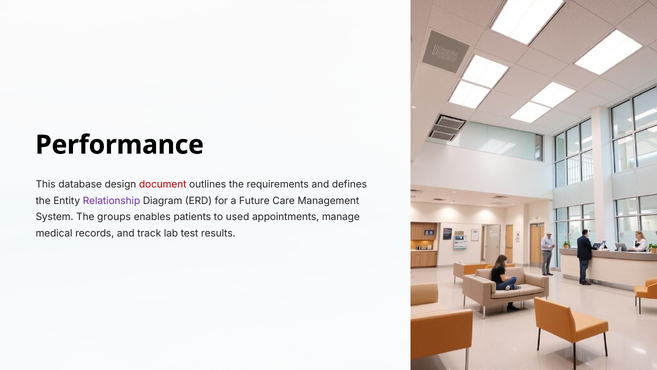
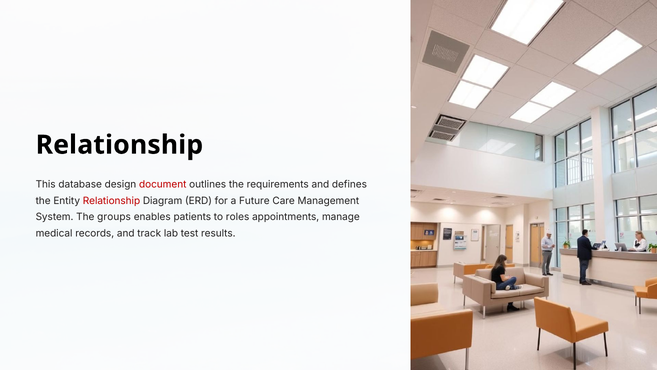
Performance: Performance -> Relationship (119, 145)
Relationship colour: purple -> red (111, 201)
used: used -> roles (238, 217)
